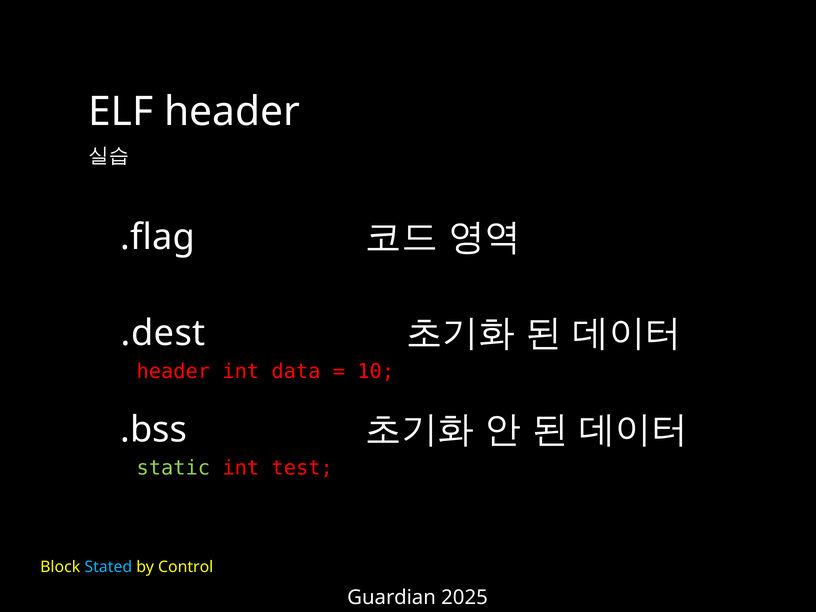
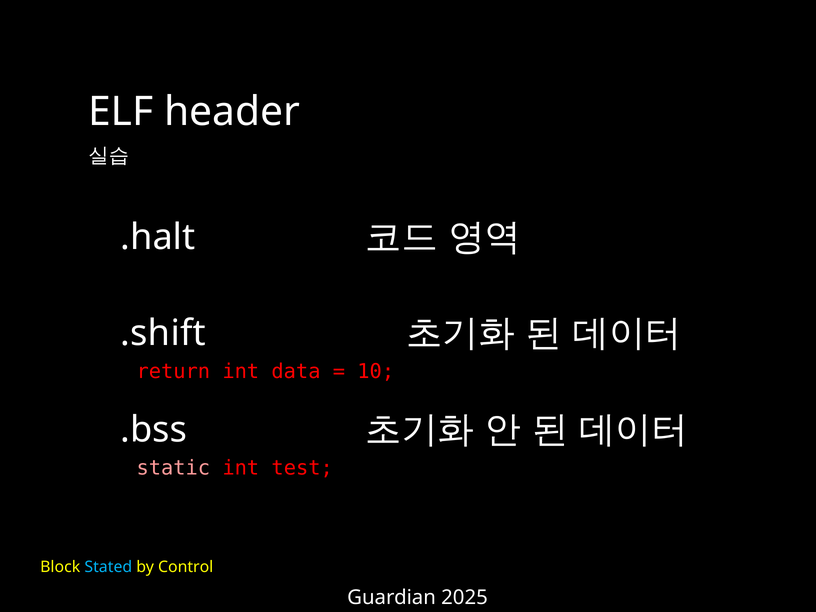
.flag: .flag -> .halt (158, 237)
.dest: .dest -> .shift (163, 334)
header: header -> return (173, 371)
static colour: light green -> pink (173, 468)
